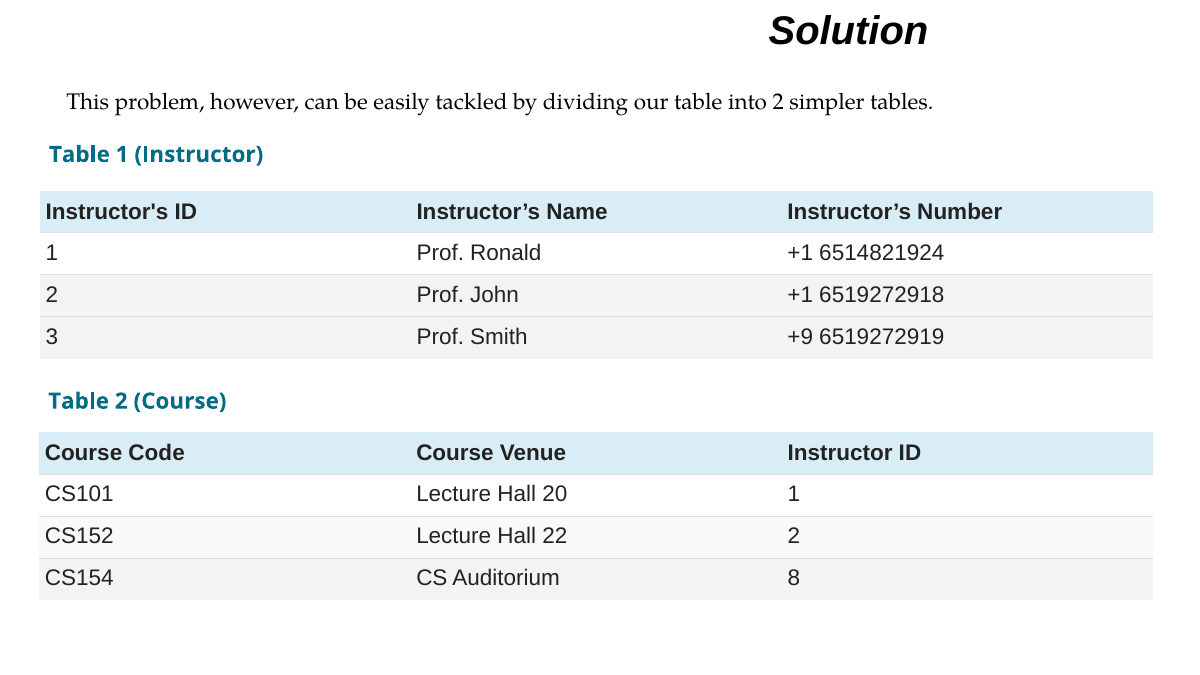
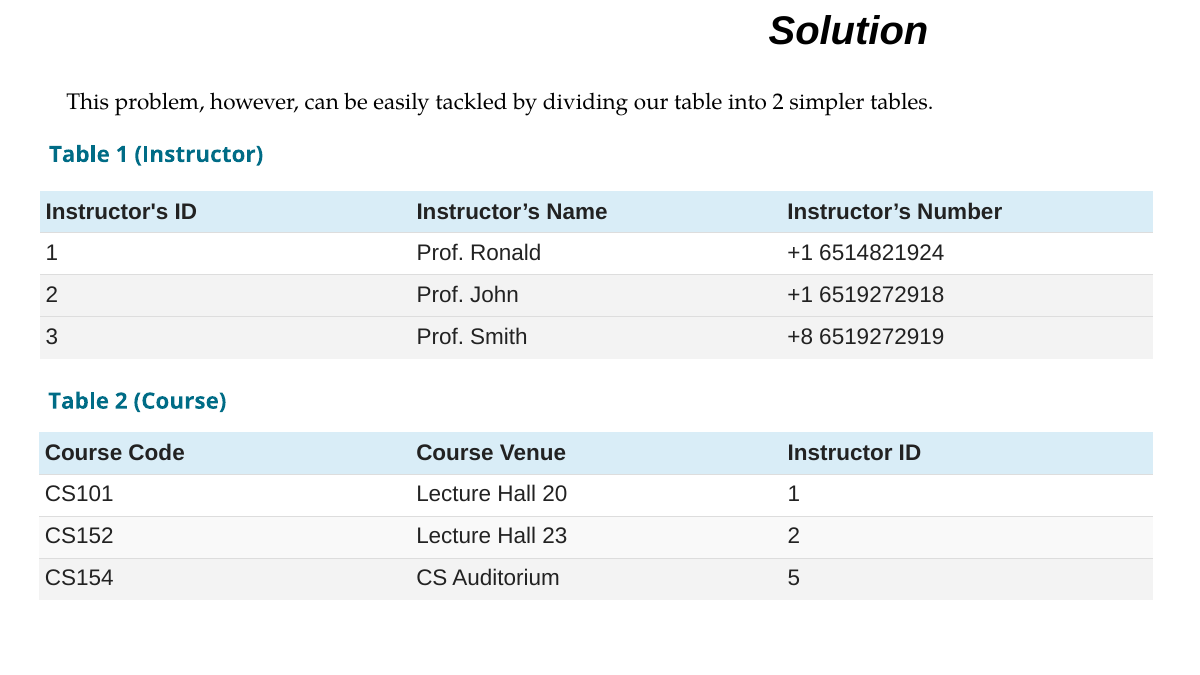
+9: +9 -> +8 (800, 337)
22: 22 -> 23 (555, 536)
8: 8 -> 5 (794, 578)
